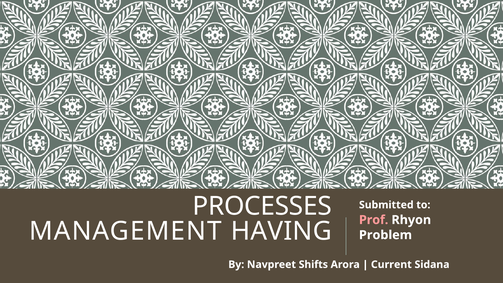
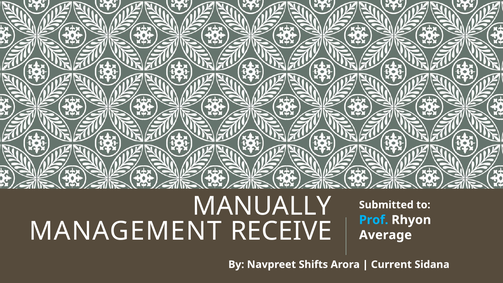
PROCESSES: PROCESSES -> MANUALLY (262, 206)
Prof colour: pink -> light blue (374, 220)
HAVING: HAVING -> RECEIVE (281, 231)
Problem: Problem -> Average (385, 235)
